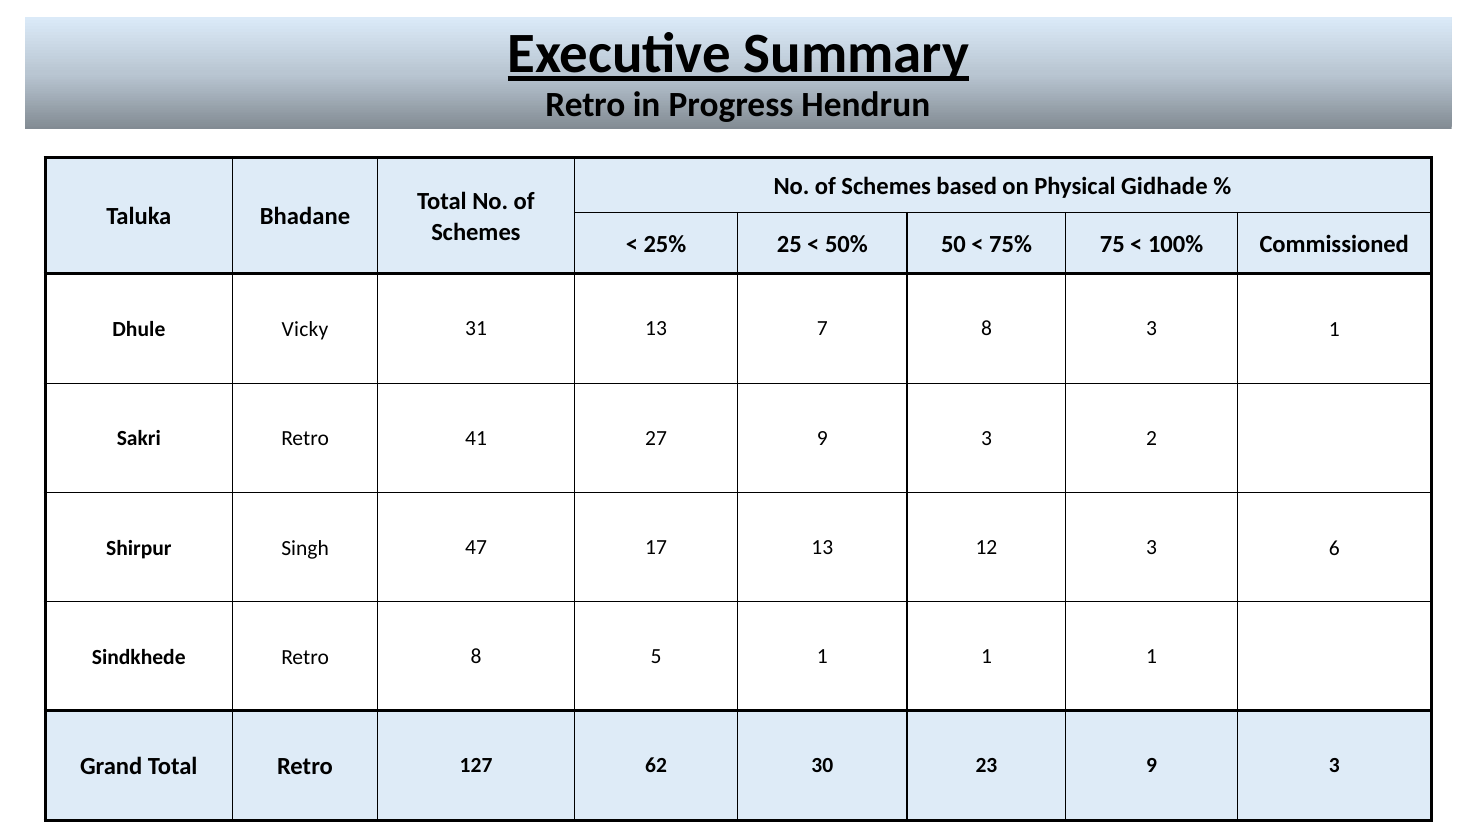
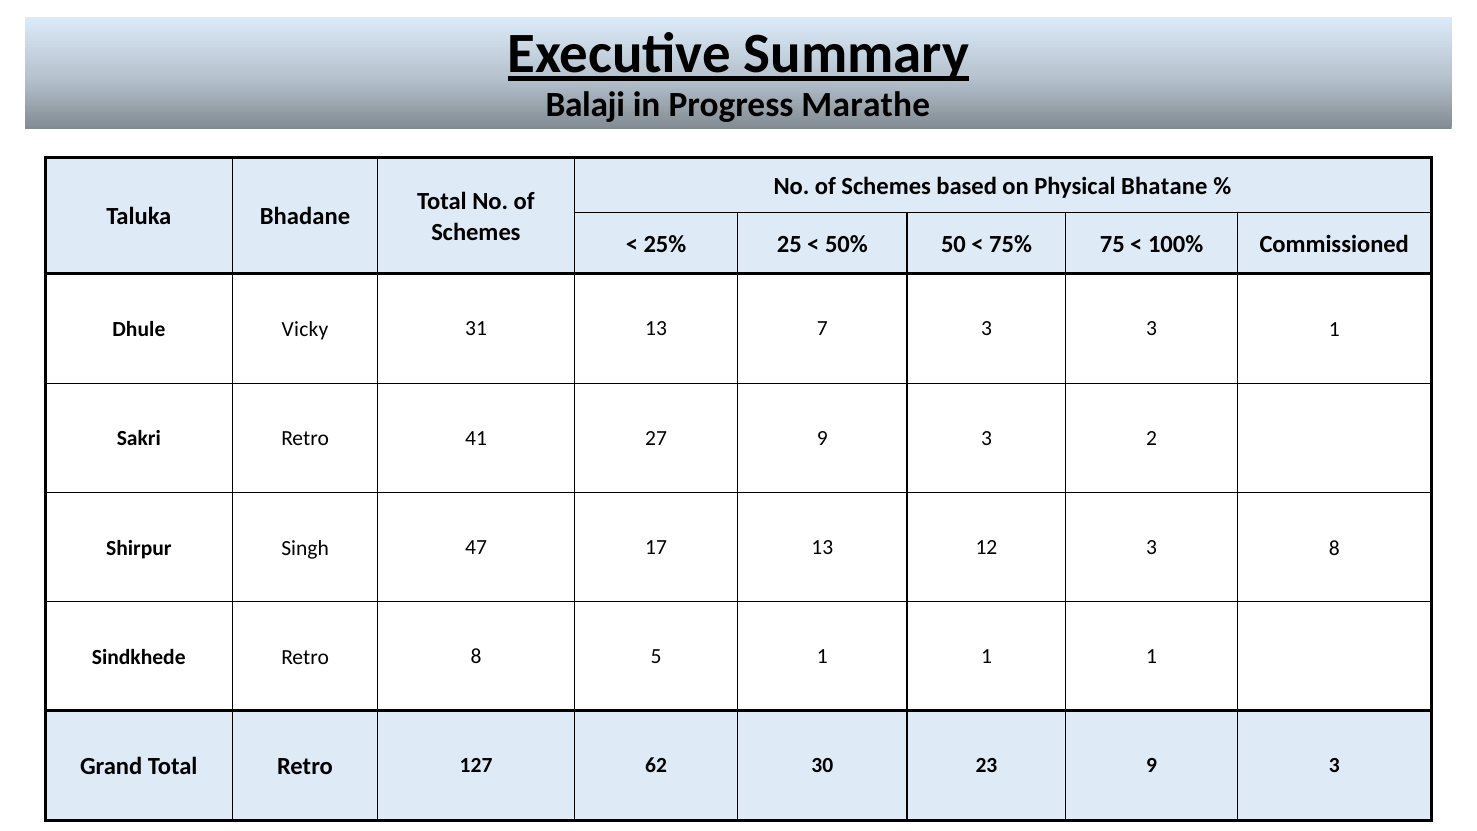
Retro: Retro -> Balaji (585, 105)
Hendrun: Hendrun -> Marathe (866, 105)
Gidhade: Gidhade -> Bhatane (1164, 186)
7 8: 8 -> 3 (986, 329)
3 6: 6 -> 8 (1334, 548)
